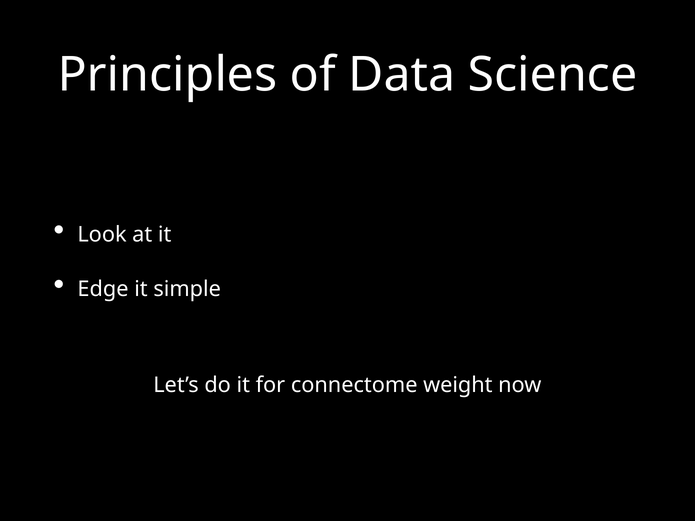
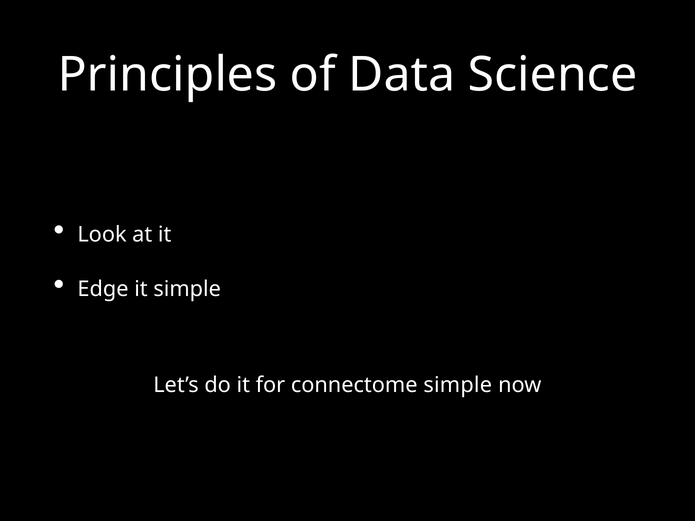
connectome weight: weight -> simple (458, 385)
